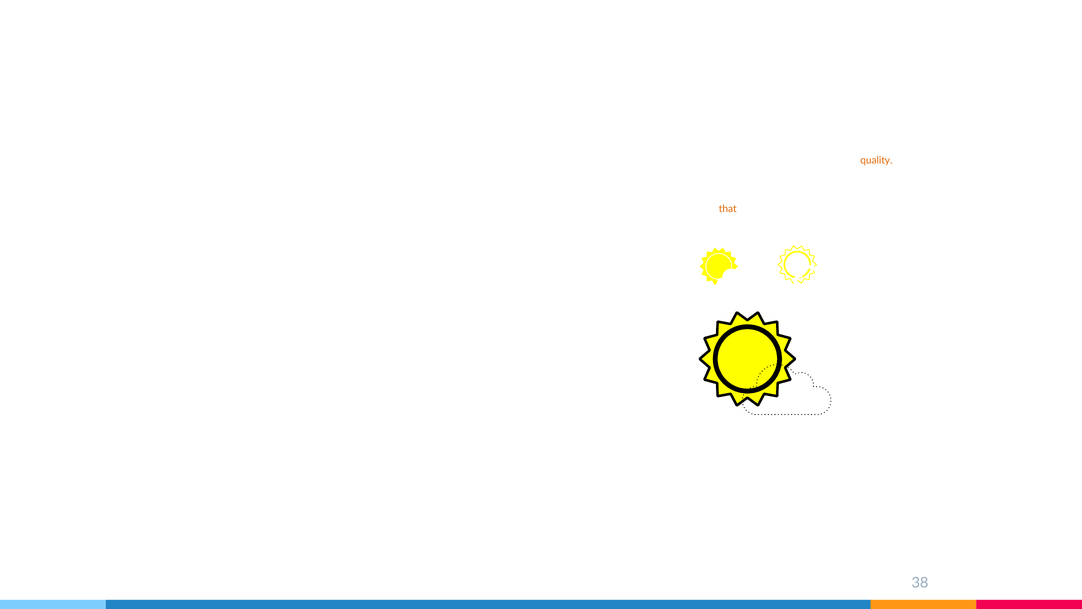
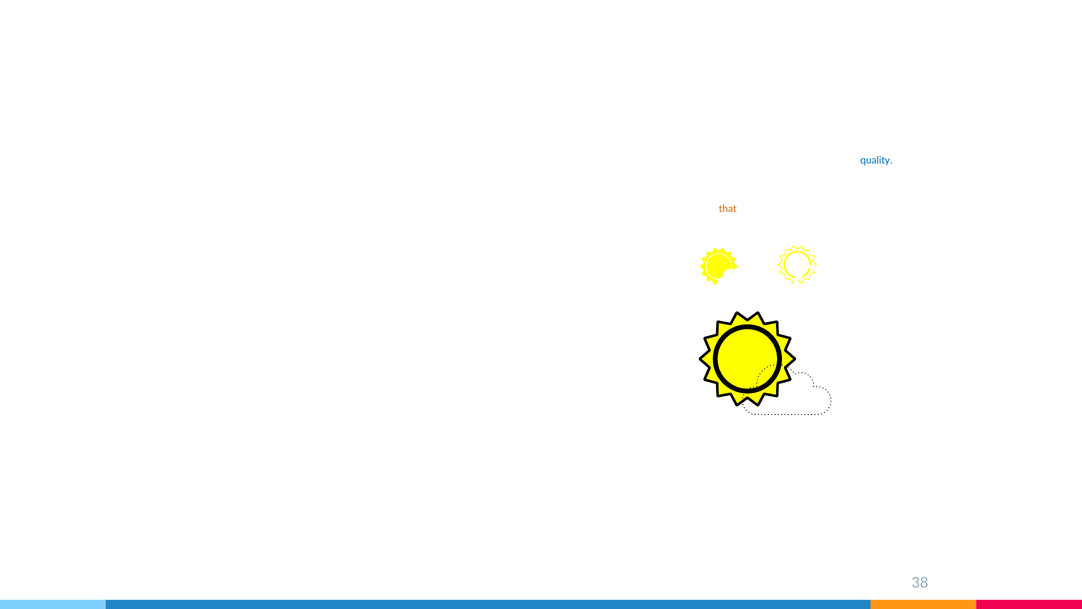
quality colour: orange -> blue (876, 160)
